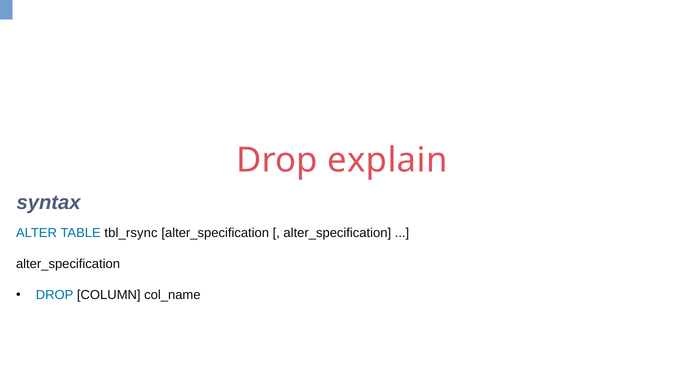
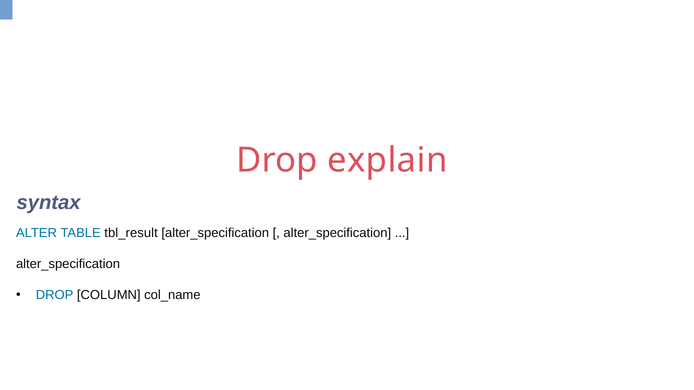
tbl_rsync: tbl_rsync -> tbl_result (131, 233)
